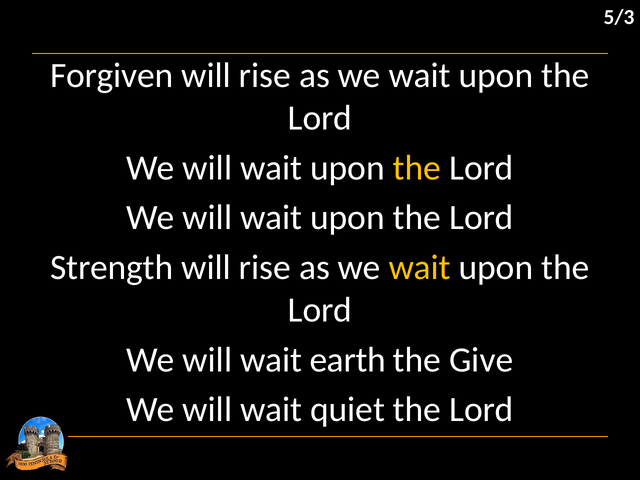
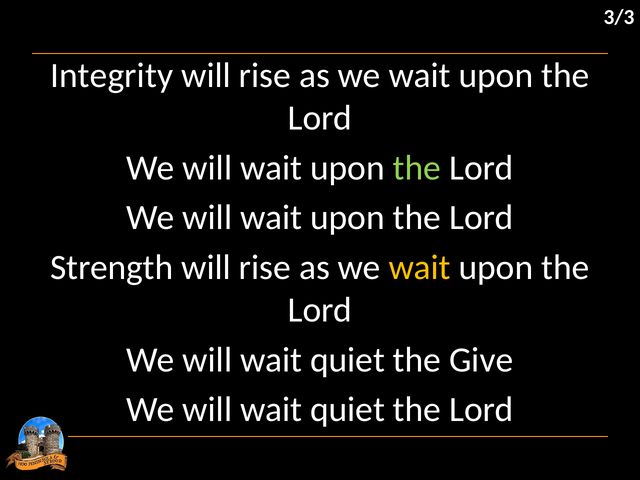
5/3: 5/3 -> 3/3 (619, 17)
Forgiven: Forgiven -> Integrity (112, 75)
the colour: yellow -> light green (417, 168)
earth: earth -> quiet (348, 360)
